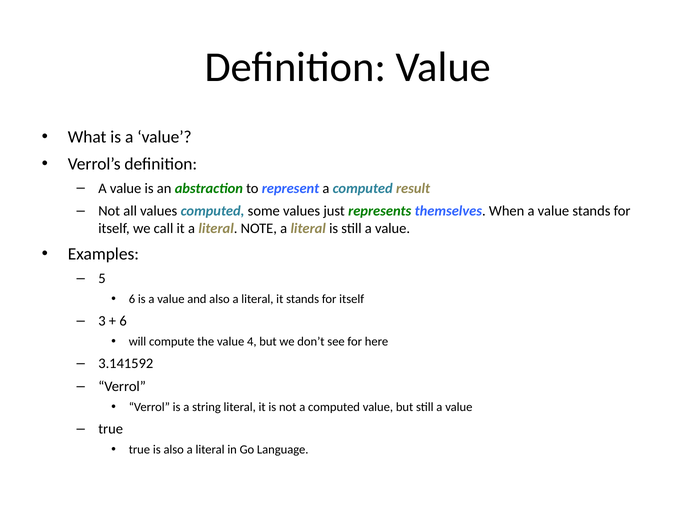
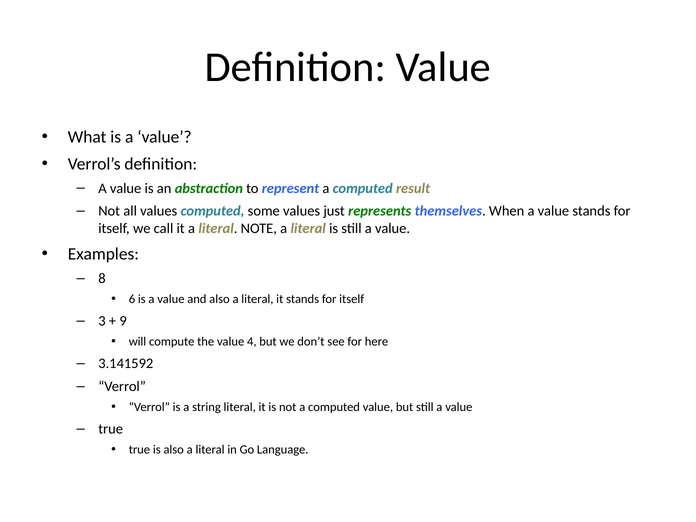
5: 5 -> 8 (102, 278)
6: 6 -> 9 (123, 321)
